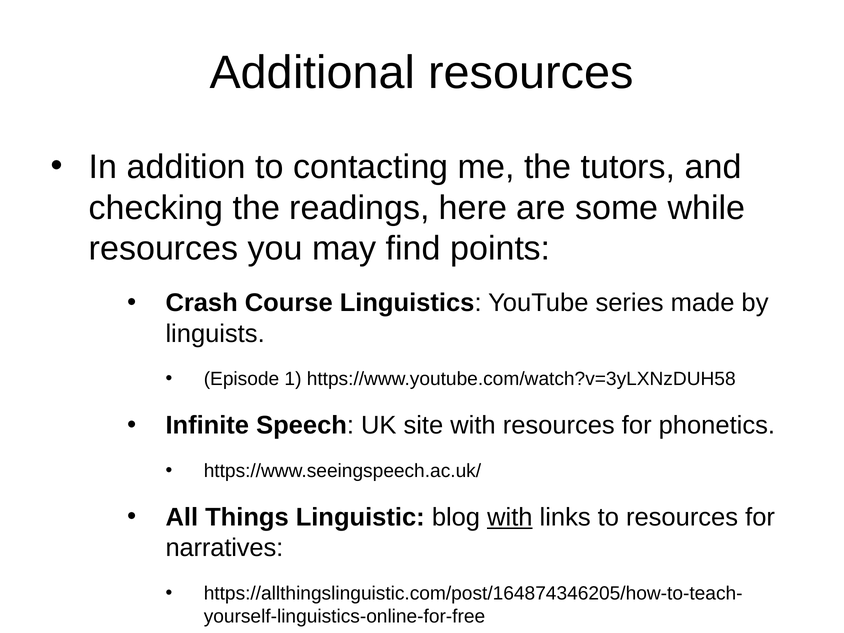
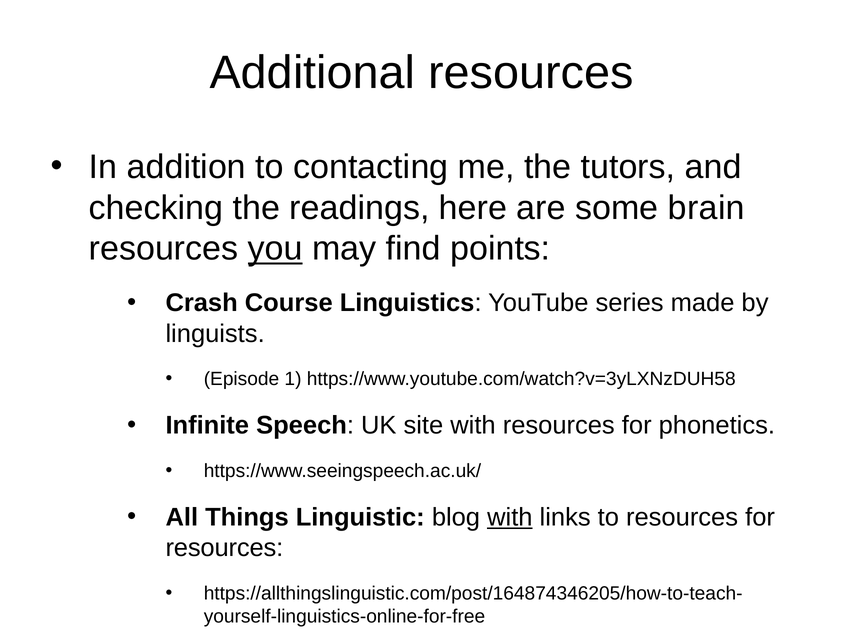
while: while -> brain (706, 208)
you underline: none -> present (275, 249)
narratives: narratives -> resources (224, 548)
